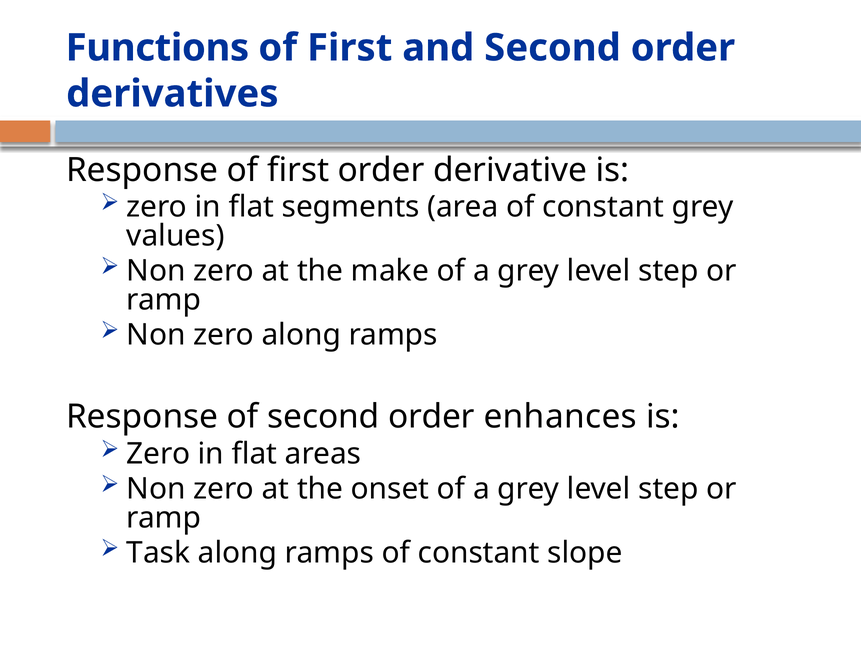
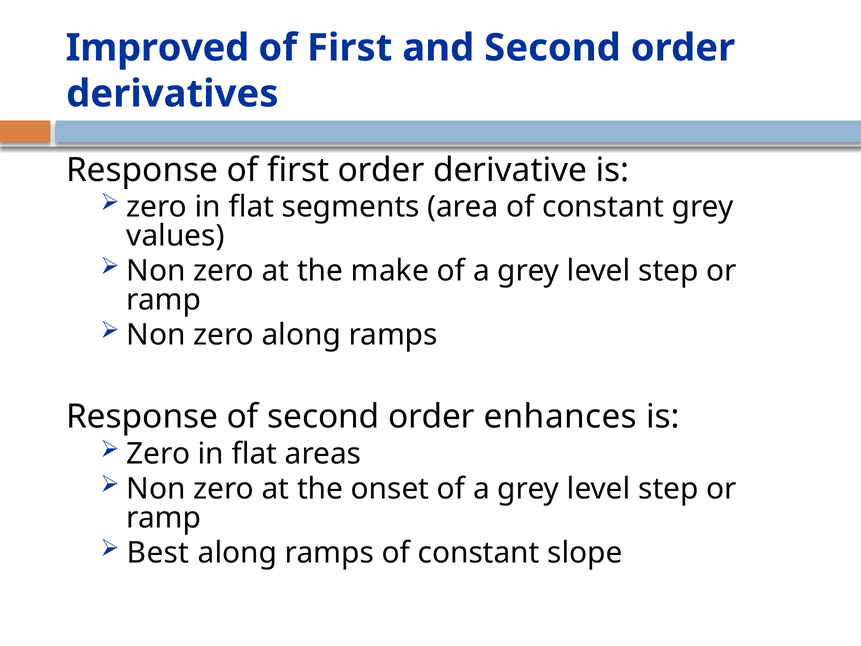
Functions: Functions -> Improved (157, 48)
Task: Task -> Best (158, 552)
